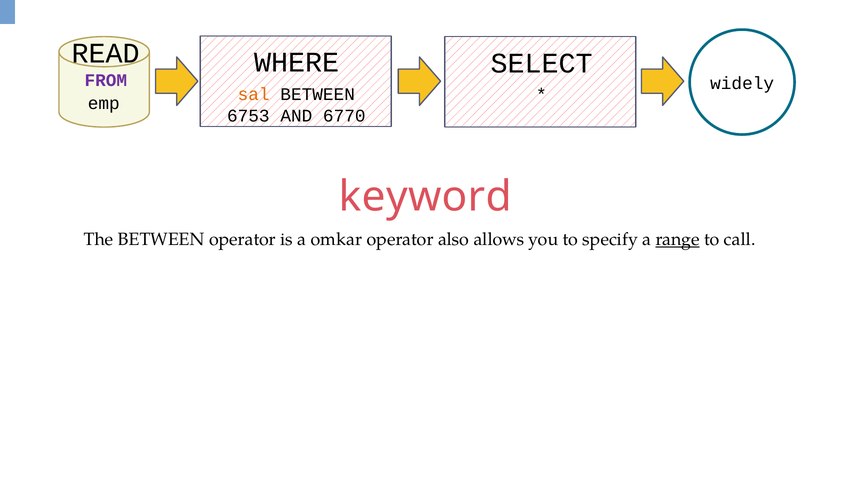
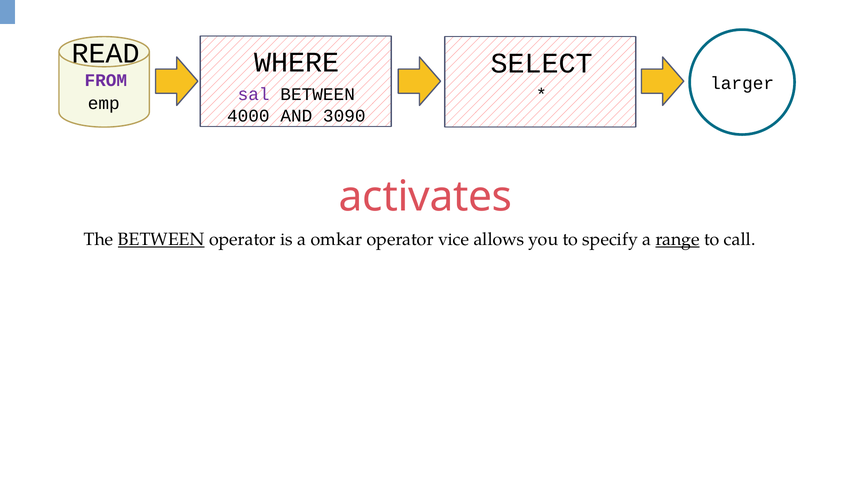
widely: widely -> larger (742, 83)
sal colour: orange -> purple (254, 94)
6753: 6753 -> 4000 (248, 116)
6770: 6770 -> 3090 (344, 116)
keyword: keyword -> activates (426, 197)
BETWEEN underline: none -> present (161, 239)
also: also -> vice (454, 239)
